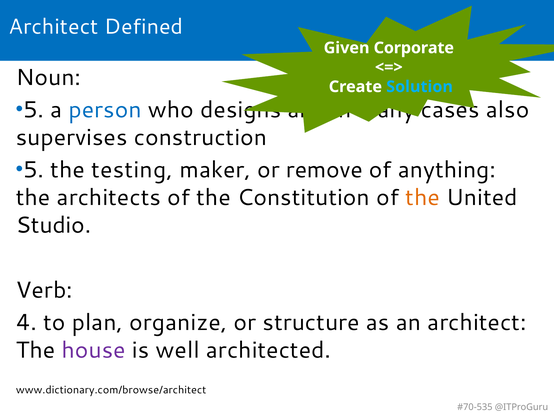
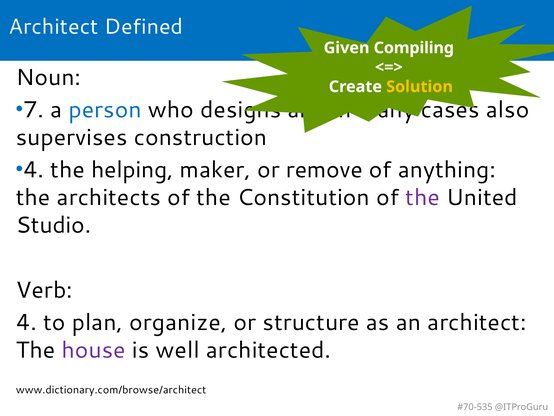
Corporate: Corporate -> Compiling (414, 48)
Solution colour: light blue -> yellow (420, 87)
5: 5 -> 7 (34, 110)
5: 5 -> 4 (34, 170)
testing: testing -> helping (132, 170)
the colour: orange -> purple (423, 197)
